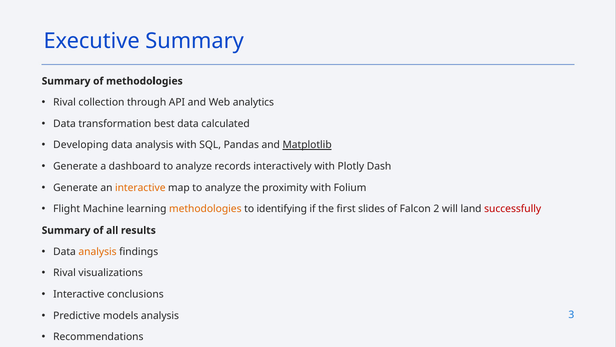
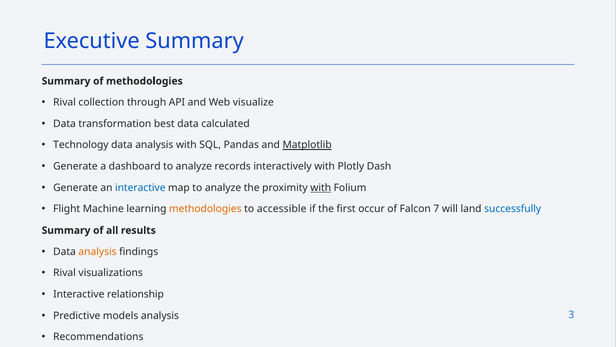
analytics: analytics -> visualize (253, 102)
Developing: Developing -> Technology (81, 145)
interactive colour: orange -> blue (140, 187)
with underline: none -> present (321, 187)
identifying: identifying -> accessible (282, 209)
slides: slides -> occur (372, 209)
2: 2 -> 7 (436, 209)
successfully colour: red -> blue (513, 209)
conclusions: conclusions -> relationship (135, 294)
